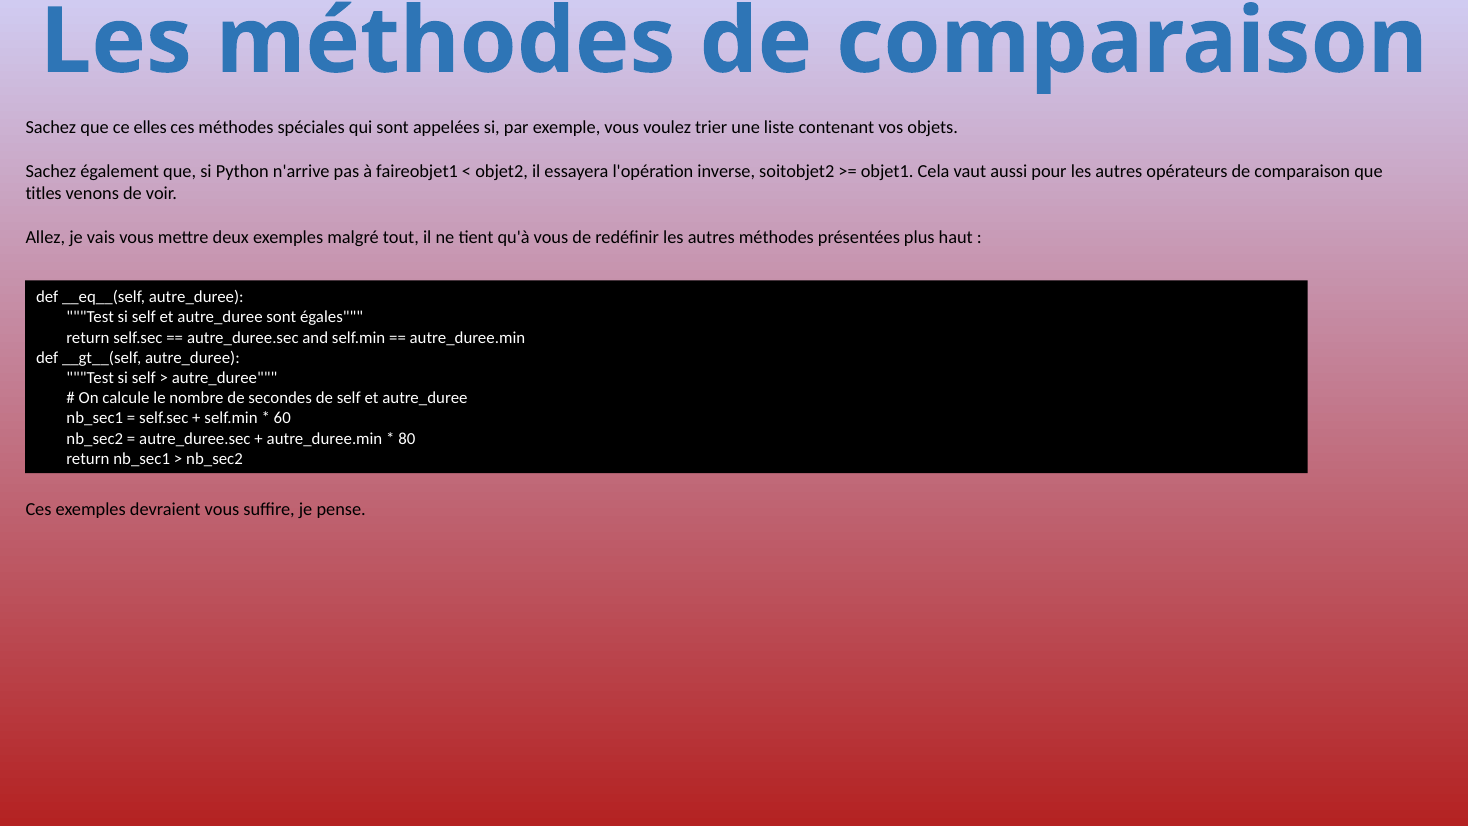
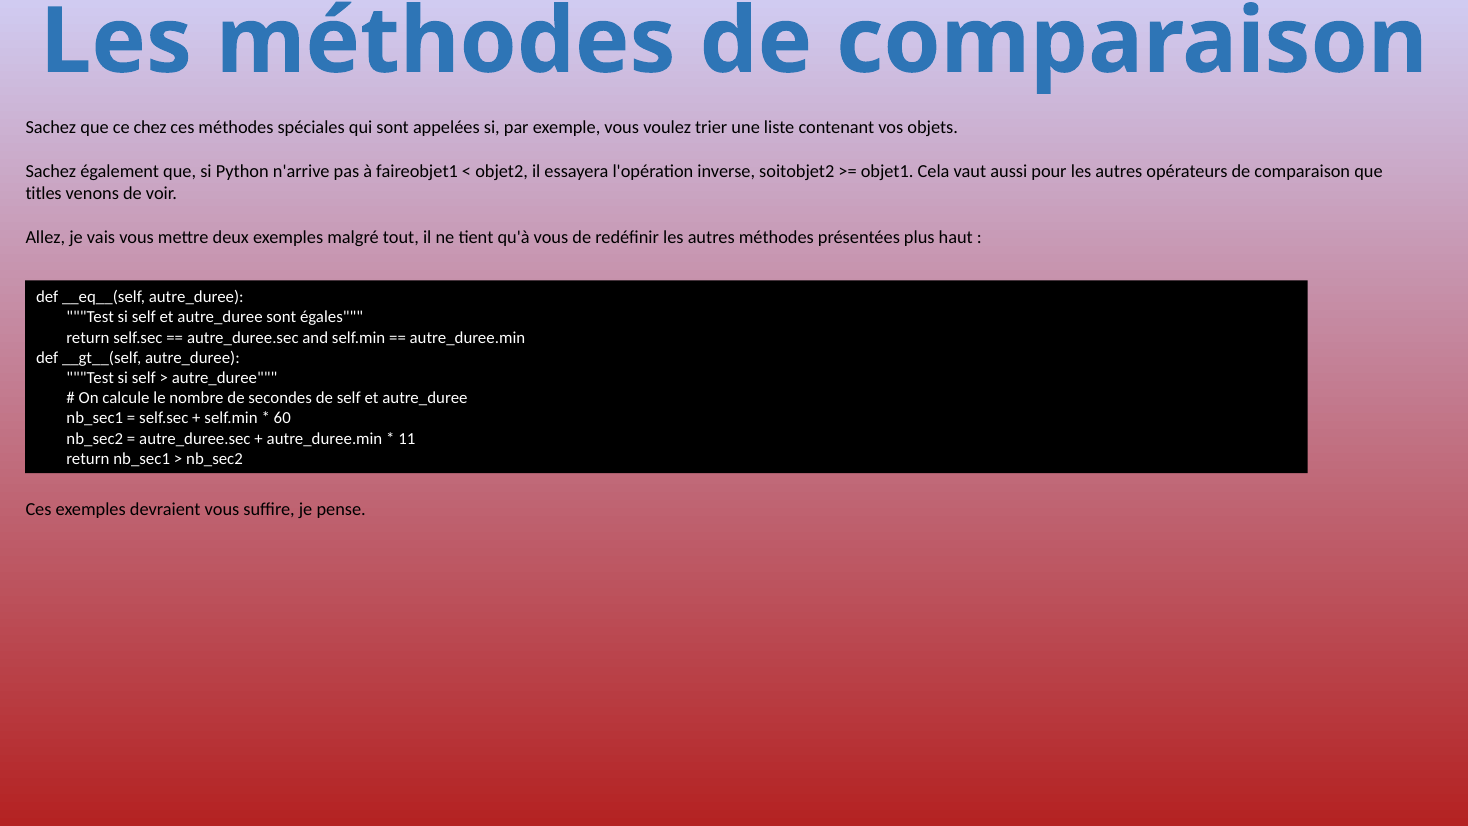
elles: elles -> chez (150, 127)
80: 80 -> 11 (407, 438)
